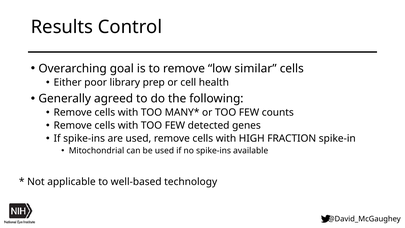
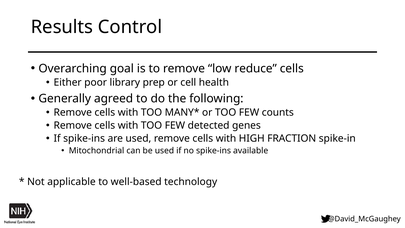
similar: similar -> reduce (256, 68)
